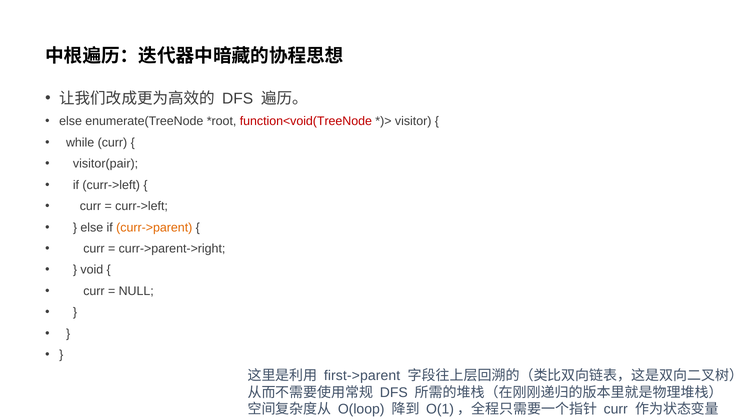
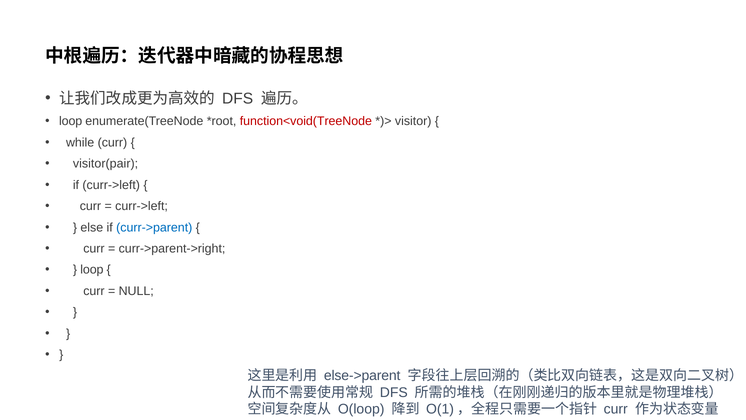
else: else -> loop (71, 121)
curr->parent colour: orange -> blue (154, 227)
void: void -> loop (92, 270)
first->parent: first->parent -> else->parent (362, 375)
